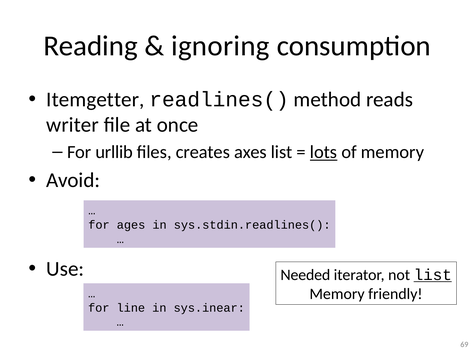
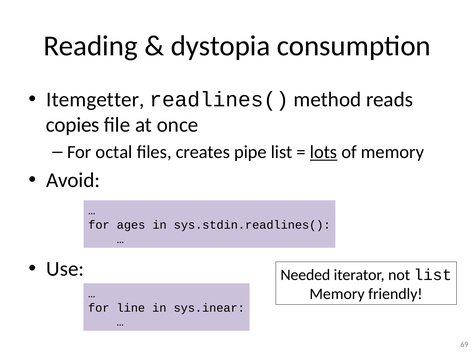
ignoring: ignoring -> dystopia (221, 46)
writer: writer -> copies (73, 125)
urllib: urllib -> octal (114, 152)
axes: axes -> pipe (250, 152)
list underline: present -> none (433, 275)
